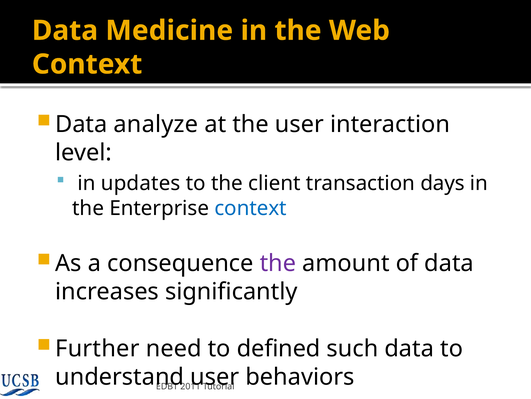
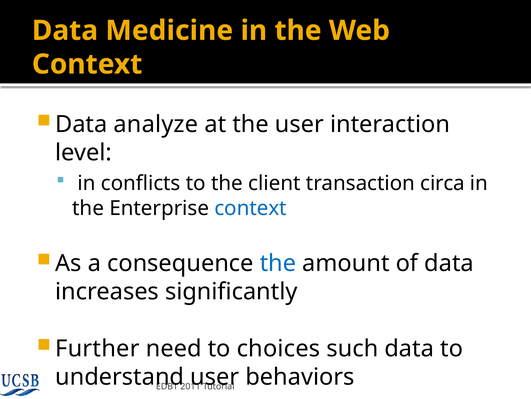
updates: updates -> conflicts (141, 183)
days: days -> circa (443, 183)
the colour: purple -> blue (278, 263)
defined: defined -> choices (278, 348)
